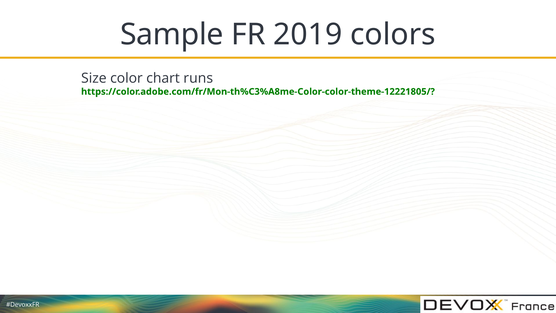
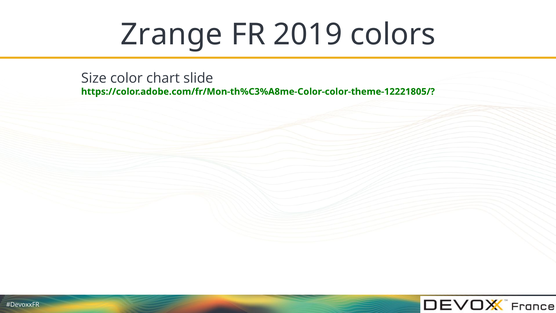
Sample: Sample -> Zrange (172, 35)
runs: runs -> slide (198, 78)
